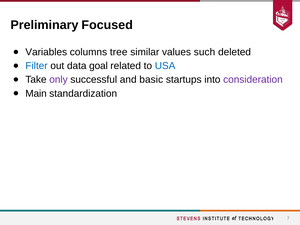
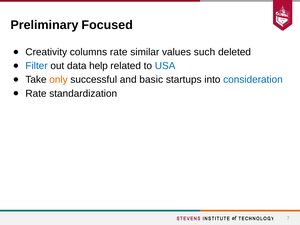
Variables: Variables -> Creativity (46, 52)
columns tree: tree -> rate (119, 52)
goal: goal -> help (98, 66)
only colour: purple -> orange (58, 80)
consideration colour: purple -> blue (253, 80)
Main: Main -> Rate (36, 93)
